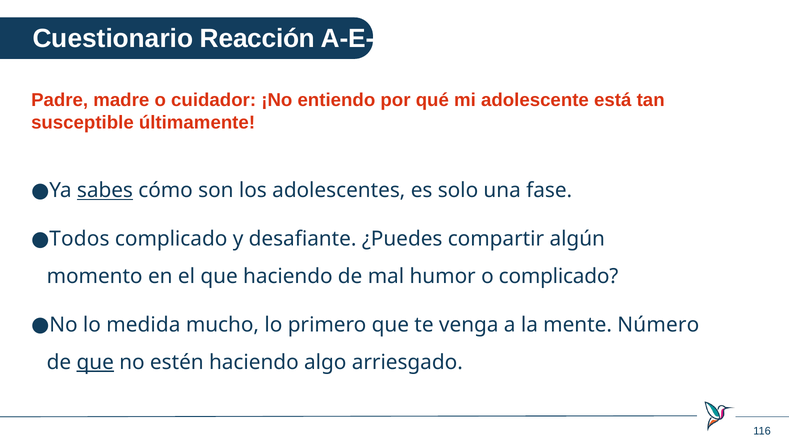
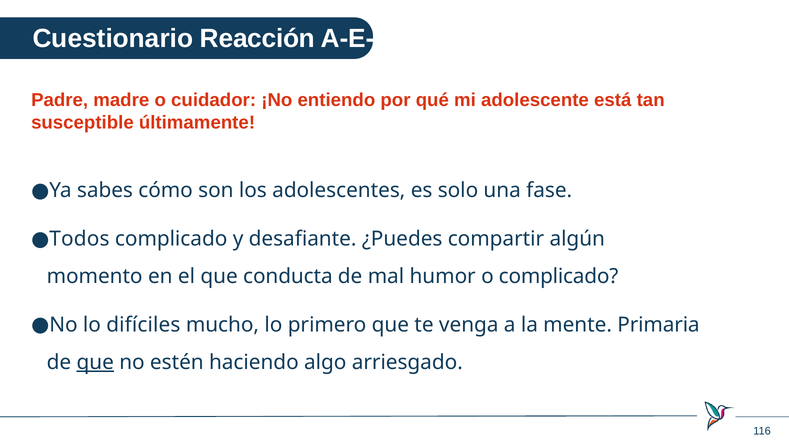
sabes underline: present -> none (105, 190)
que haciendo: haciendo -> conducta (288, 276)
medida: medida -> difíciles (143, 325)
Número: Número -> Primaria (658, 325)
